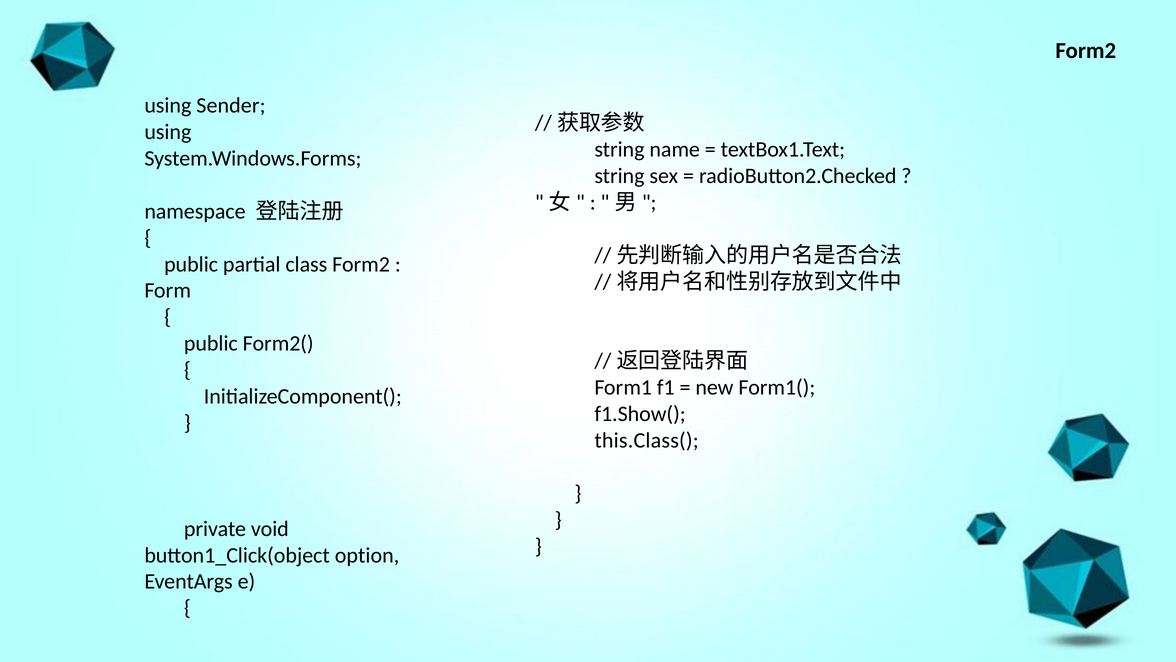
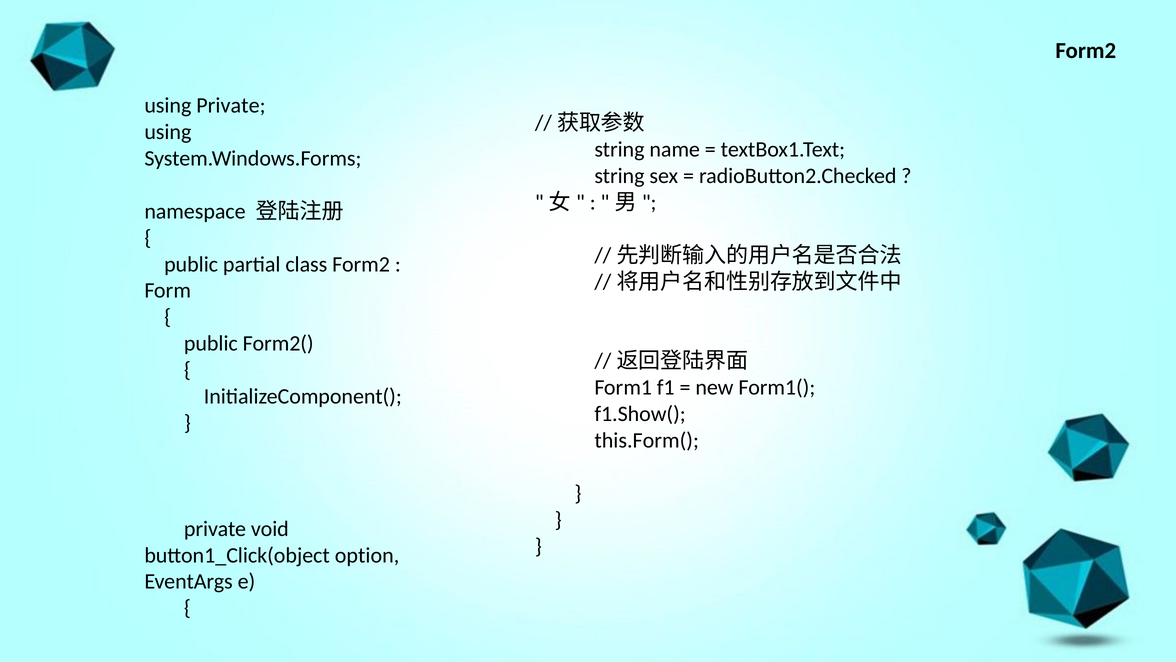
using Sender: Sender -> Private (231, 105)
this.Class(: this.Class( -> this.Form( (647, 440)
